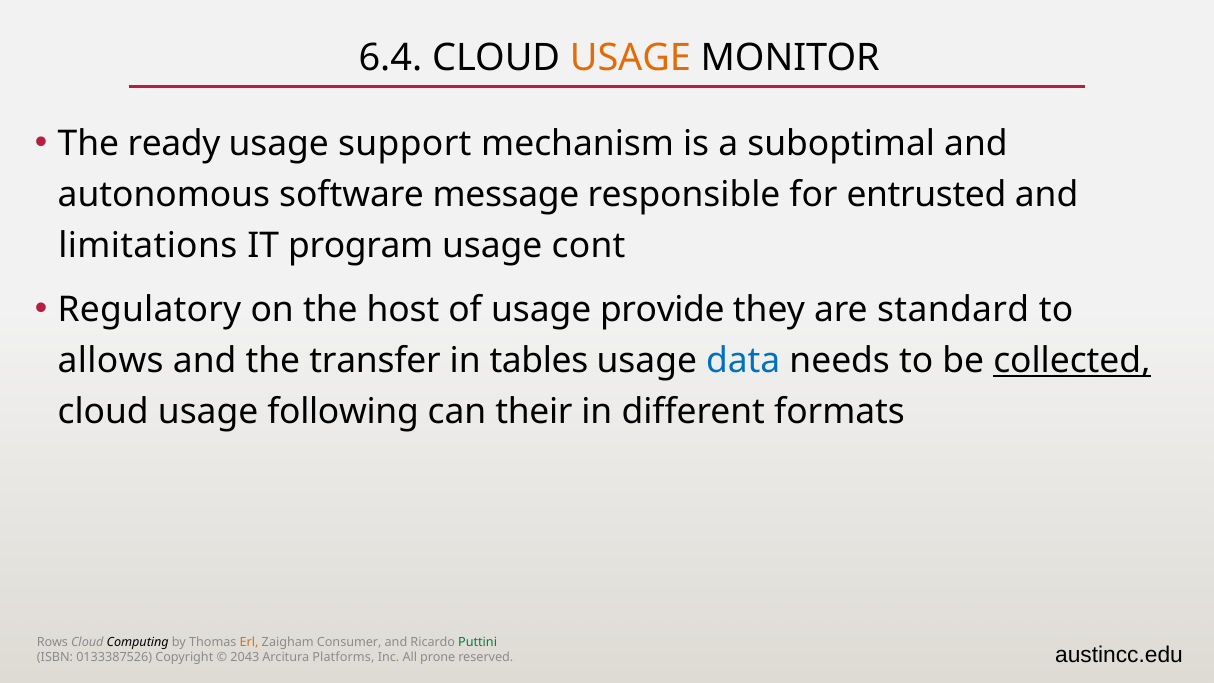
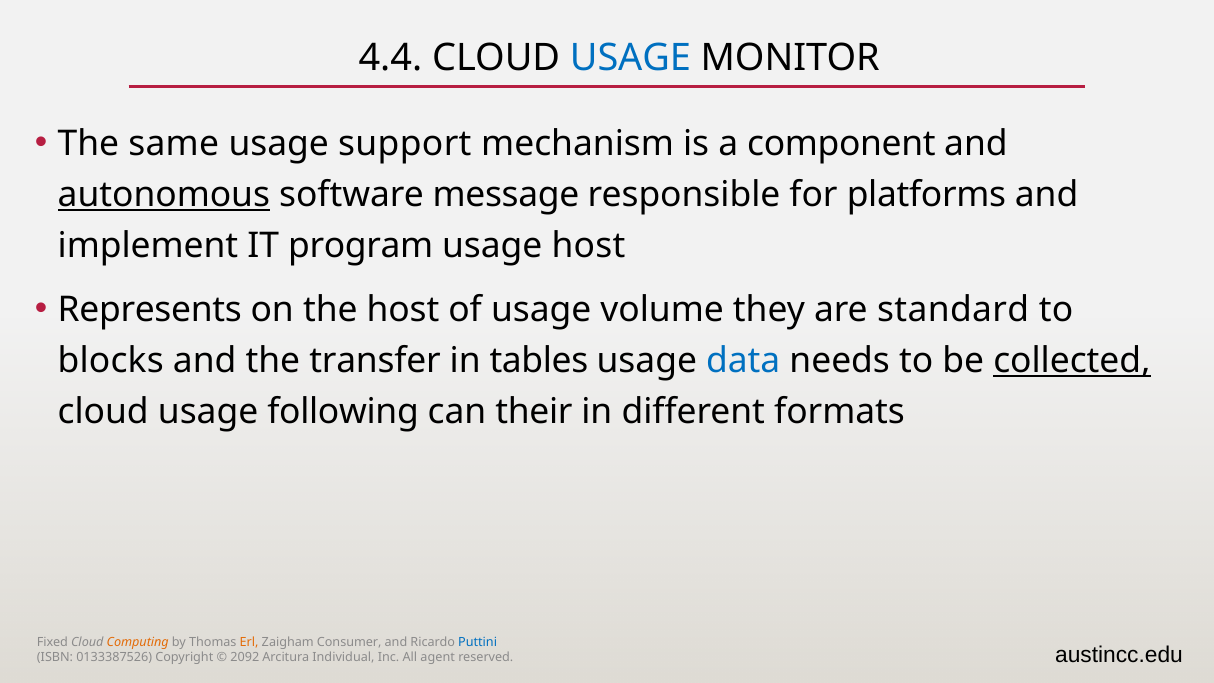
6.4: 6.4 -> 4.4 (390, 58)
USAGE colour: orange -> blue (630, 58)
ready: ready -> same (174, 144)
suboptimal: suboptimal -> component (841, 144)
autonomous underline: none -> present (164, 195)
entrusted: entrusted -> platforms (926, 195)
limitations: limitations -> implement (148, 246)
usage cont: cont -> host (589, 246)
Regulatory: Regulatory -> Represents (150, 309)
provide: provide -> volume (662, 309)
allows: allows -> blocks (111, 361)
Rows: Rows -> Fixed (52, 642)
Computing colour: black -> orange (138, 642)
Puttini colour: green -> blue (478, 642)
2043: 2043 -> 2092 (245, 657)
Platforms: Platforms -> Individual (343, 657)
prone: prone -> agent (438, 657)
